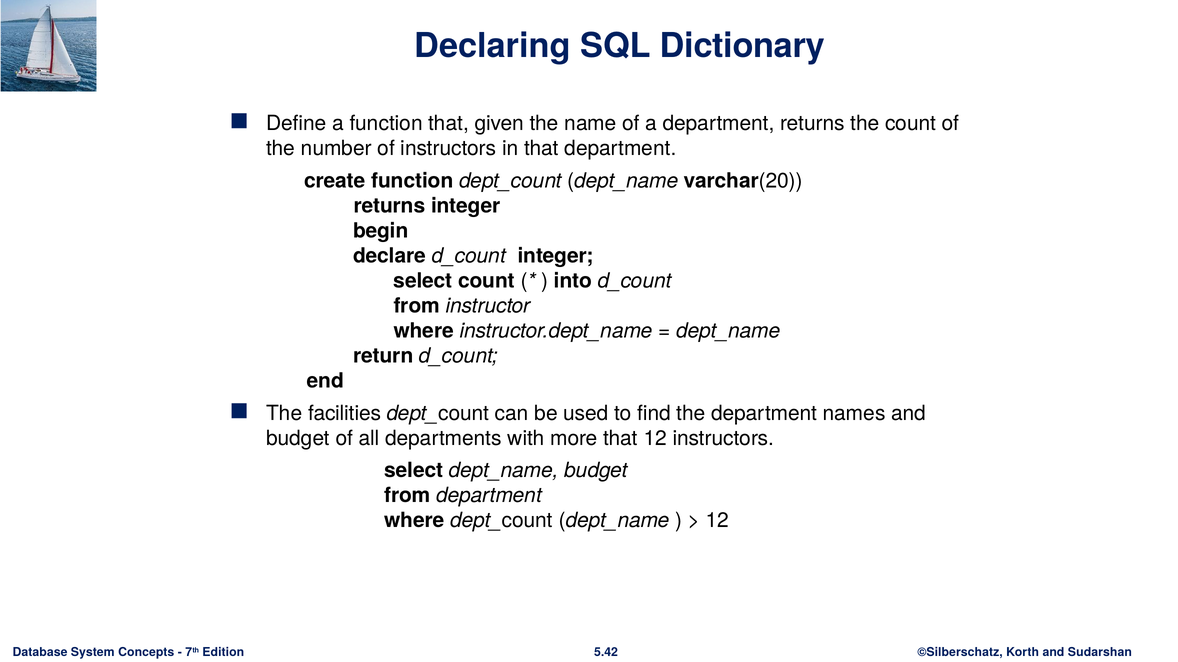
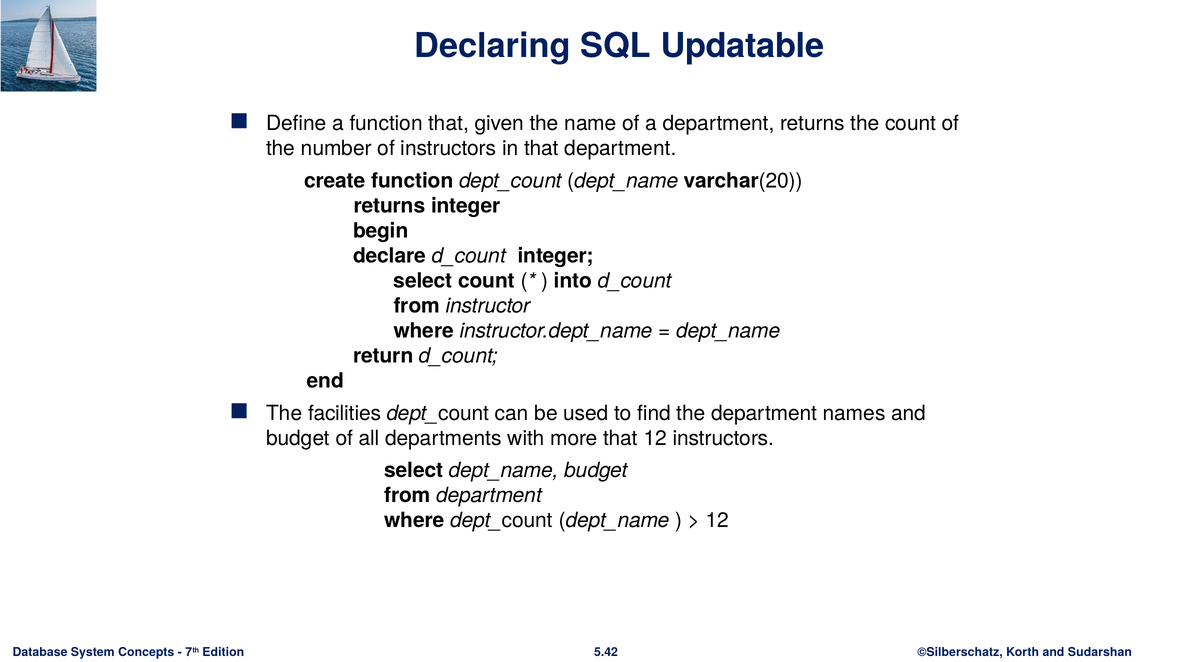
Dictionary: Dictionary -> Updatable (742, 46)
